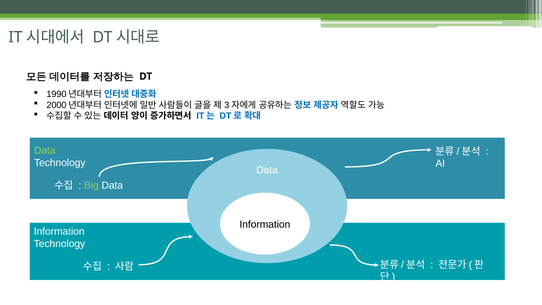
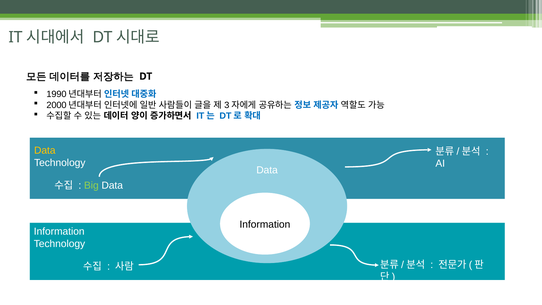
Data colour: light green -> yellow (45, 150)
